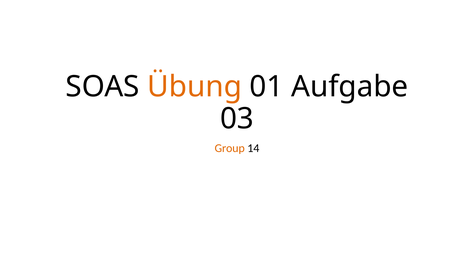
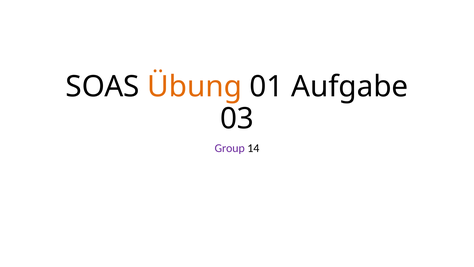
Group colour: orange -> purple (230, 148)
